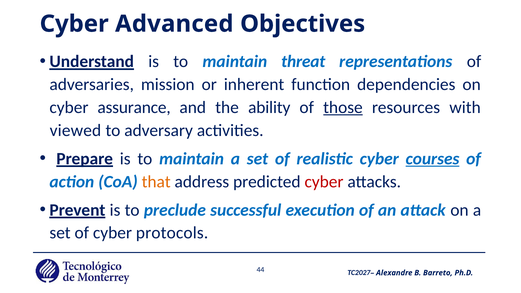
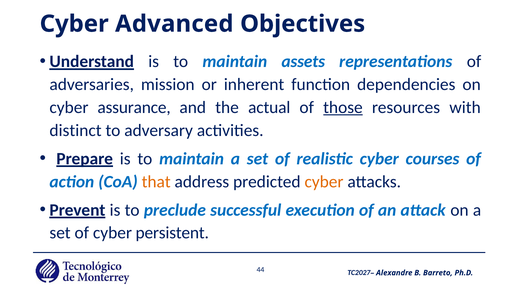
threat: threat -> assets (303, 62)
ability: ability -> actual (269, 107)
viewed: viewed -> distinct (76, 130)
courses underline: present -> none (433, 159)
cyber colour: red -> orange (324, 182)
protocols: protocols -> persistent (172, 233)
